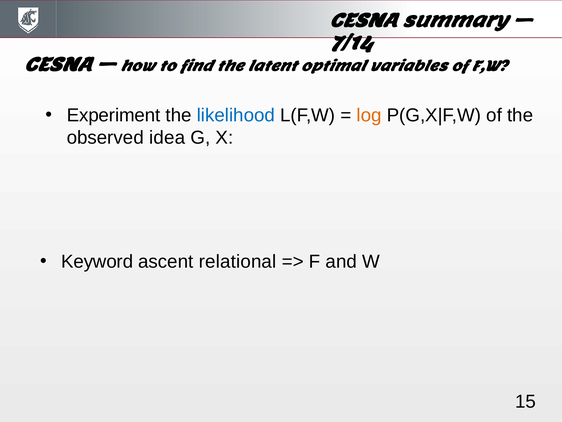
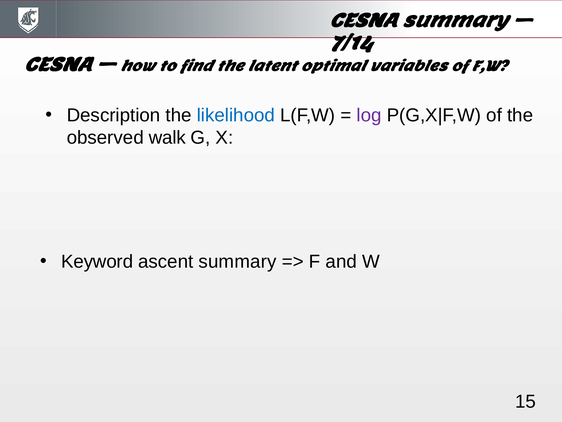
Experiment: Experiment -> Description (114, 115)
log colour: orange -> purple (369, 115)
idea: idea -> walk (167, 138)
ascent relational: relational -> summary (238, 261)
